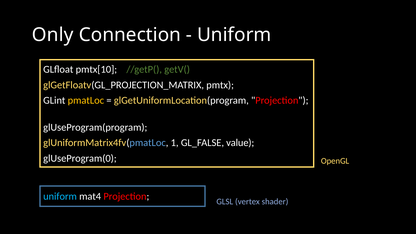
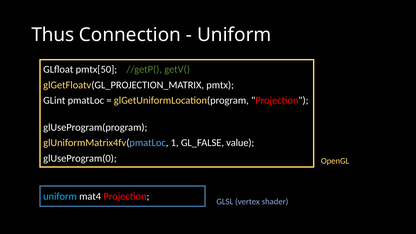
Only: Only -> Thus (53, 35)
pmtx[10: pmtx[10 -> pmtx[50 (96, 69)
pmatLoc colour: yellow -> white (86, 101)
